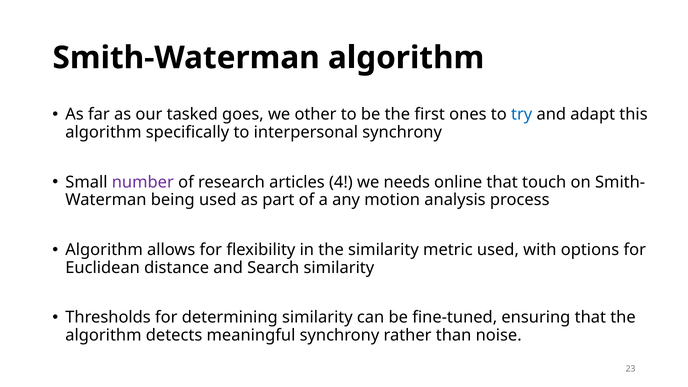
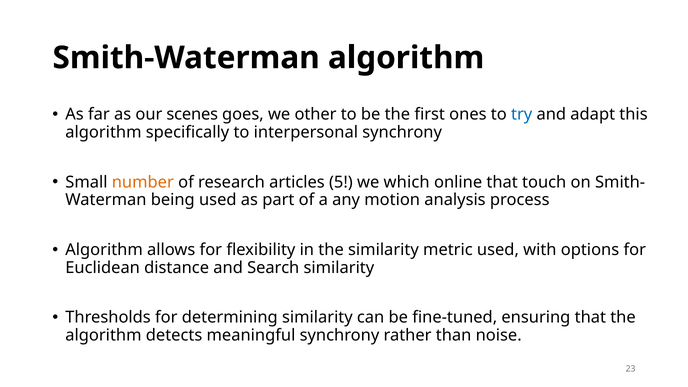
tasked: tasked -> scenes (192, 114)
number colour: purple -> orange (143, 182)
4: 4 -> 5 (341, 182)
needs: needs -> which (407, 182)
